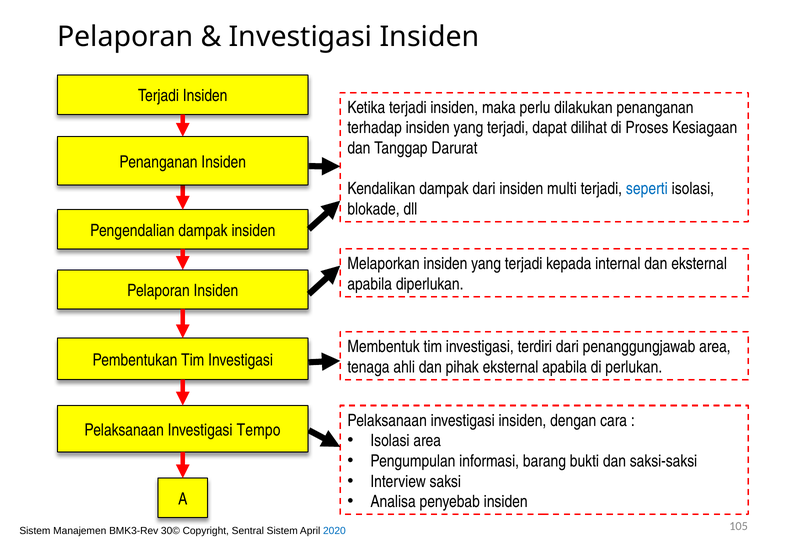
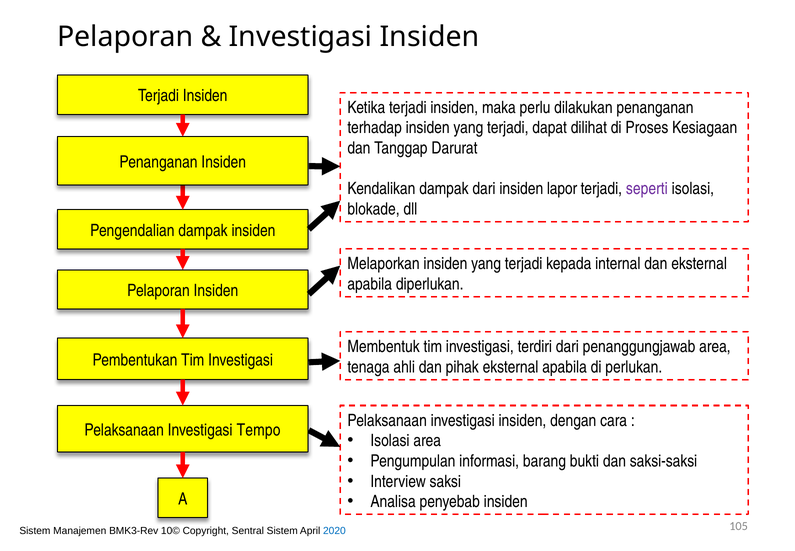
multi: multi -> lapor (562, 189)
seperti colour: blue -> purple (647, 189)
30©: 30© -> 10© (170, 530)
